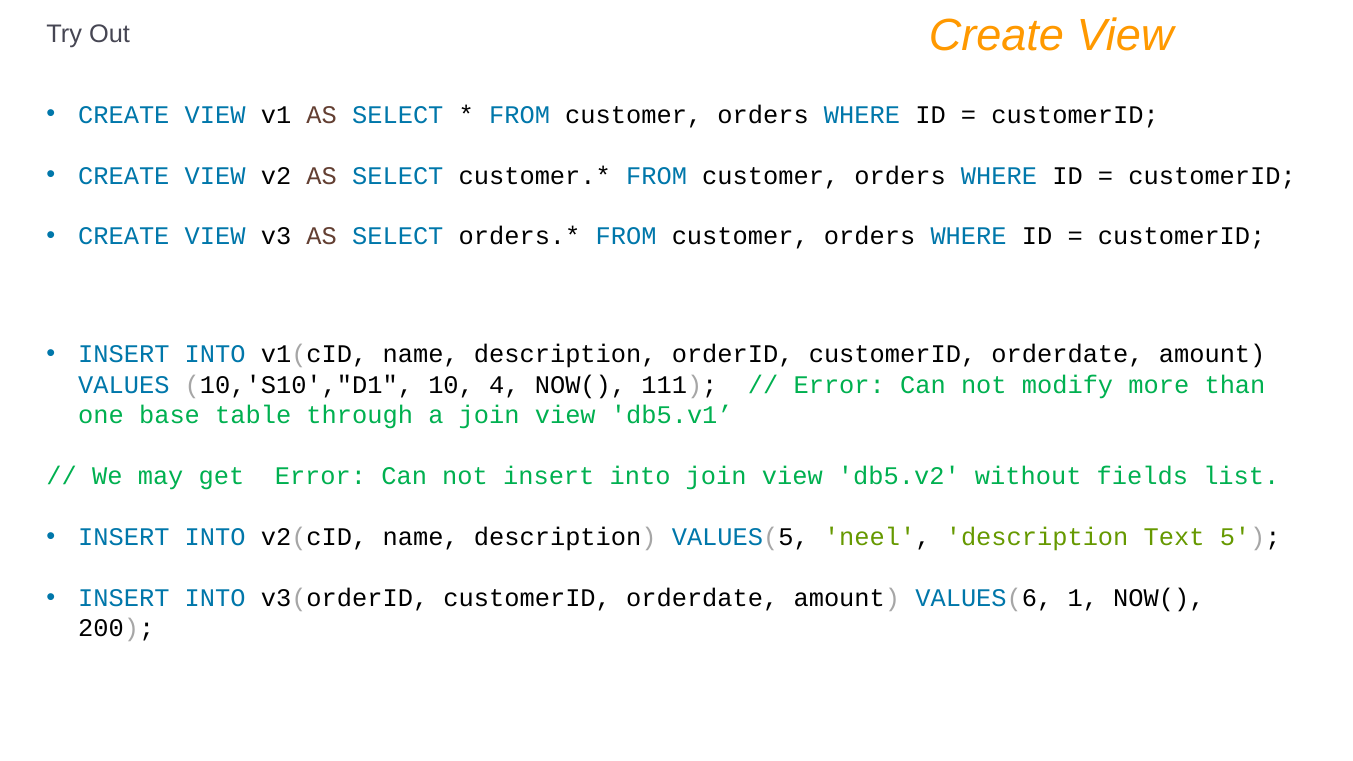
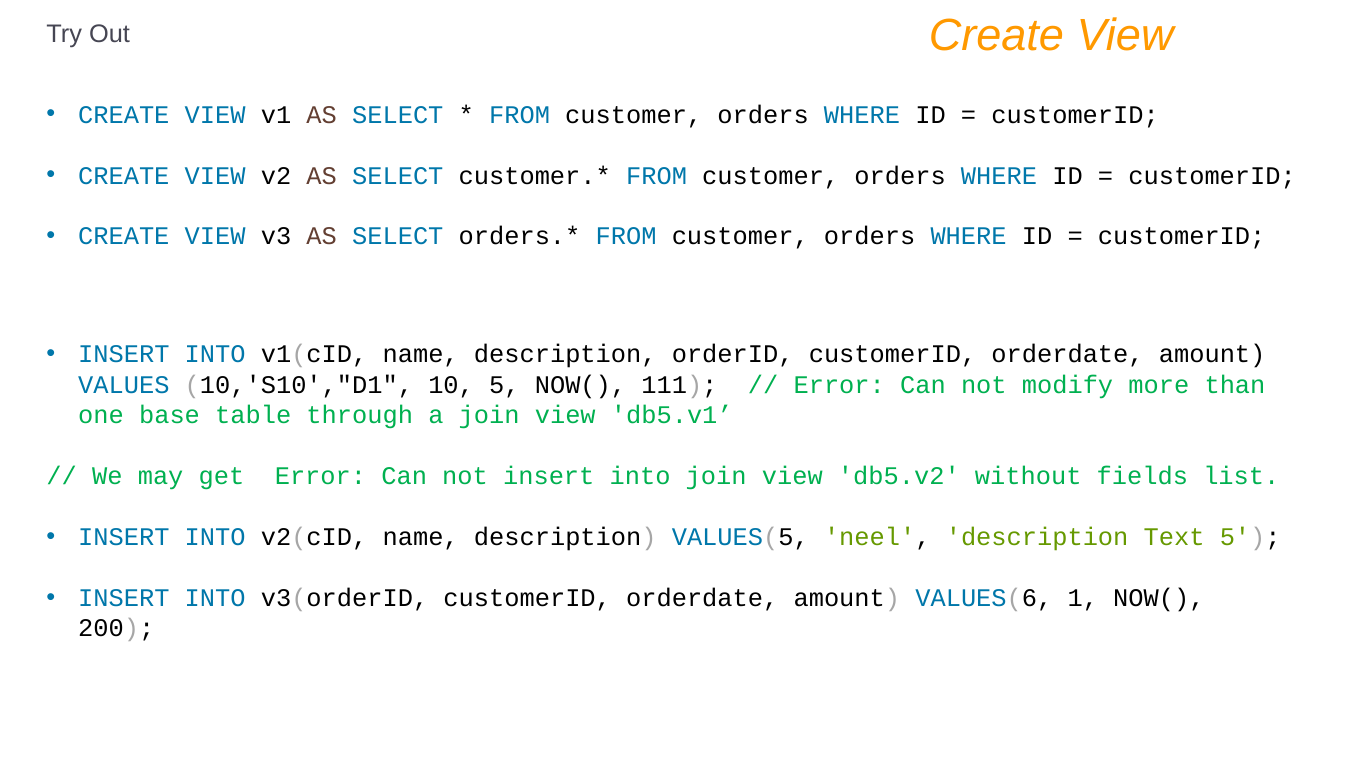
10 4: 4 -> 5 (504, 385)
